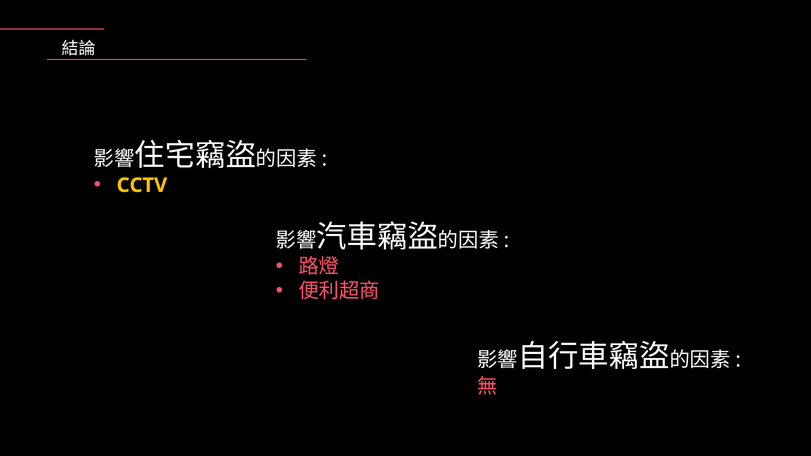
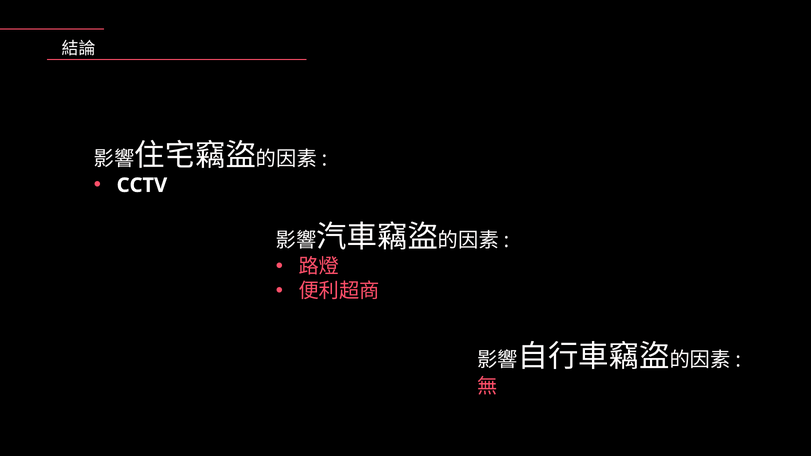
CCTV colour: yellow -> white (142, 185)
